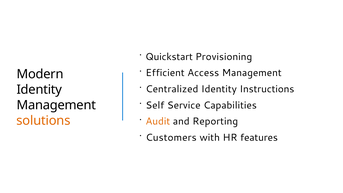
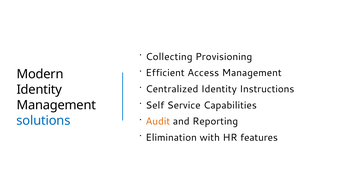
Quickstart: Quickstart -> Collecting (169, 57)
solutions colour: orange -> blue (43, 120)
Customers: Customers -> Elimination (171, 137)
